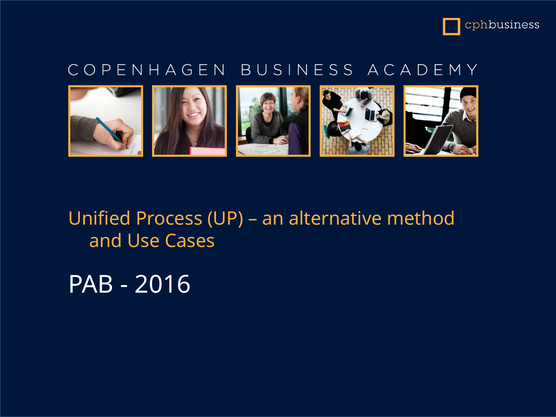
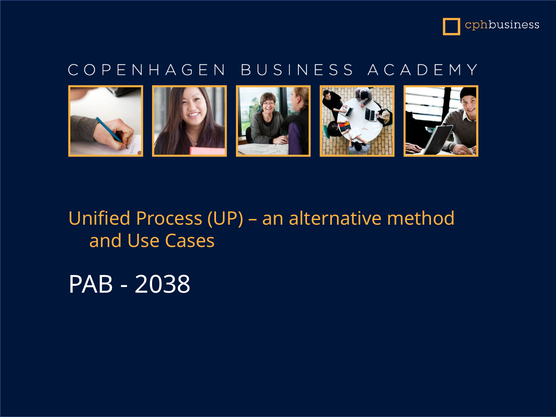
2016: 2016 -> 2038 (163, 285)
